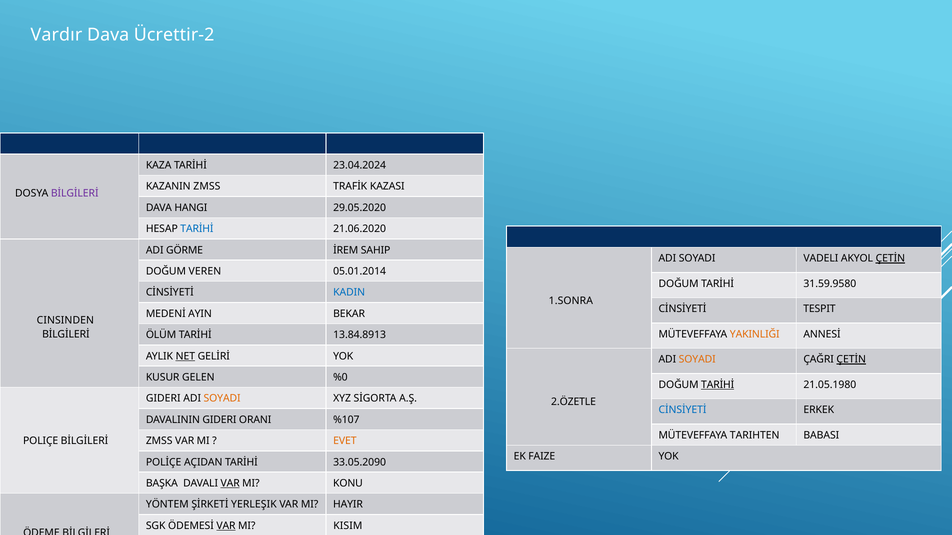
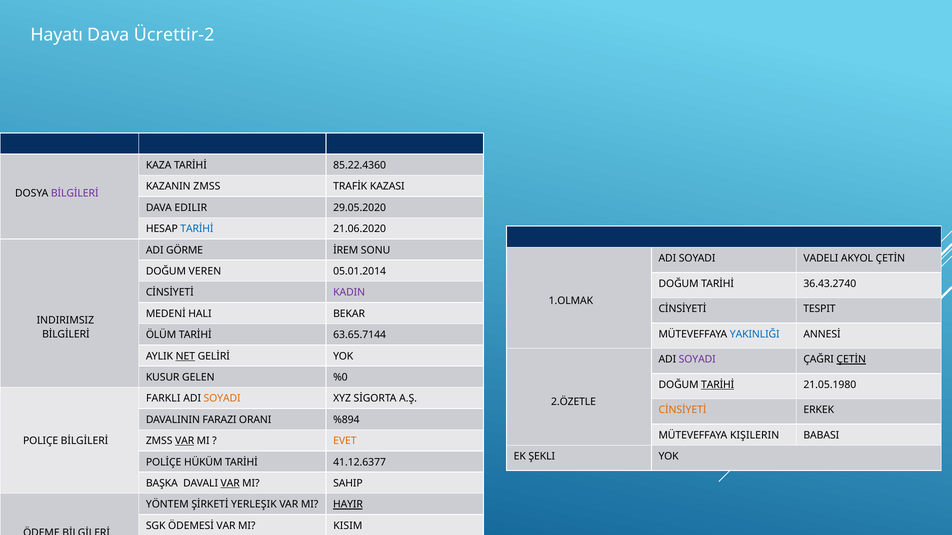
Vardır: Vardır -> Hayatı (57, 35)
23.04.2024: 23.04.2024 -> 85.22.4360 (360, 165)
HANGI: HANGI -> EDILIR (191, 208)
SAHIP: SAHIP -> SONU (376, 250)
ÇETİN underline: present -> none (890, 259)
31.59.9580: 31.59.9580 -> 36.43.2740 (830, 284)
KADIN colour: blue -> purple (349, 293)
1.SONRA: 1.SONRA -> 1.OLMAK (571, 301)
AYIN: AYIN -> HALI (200, 314)
CINSINDEN: CINSINDEN -> INDIRIMSIZ (65, 321)
YAKINLIĞI colour: orange -> blue (755, 335)
13.84.8913: 13.84.8913 -> 63.65.7144 (360, 335)
SOYADI colour: orange -> purple (697, 360)
GIDERI: GIDERI -> FARKLI (163, 399)
CİNSİYETİ colour: blue -> orange (682, 410)
DAVALININ GIDERI: GIDERI -> FARAZI (219, 420)
%107: %107 -> %894 (346, 420)
TARIHTEN: TARIHTEN -> KIŞILERIN (755, 436)
VAR underline: none -> present (185, 441)
FAIZE: FAIZE -> ŞEKLI (542, 457)
AÇIDAN: AÇIDAN -> HÜKÜM (203, 463)
33.05.2090: 33.05.2090 -> 41.12.6377 (360, 463)
KONU: KONU -> SAHIP (348, 484)
HAYIR underline: none -> present (348, 505)
VAR underline: present -> none (226, 526)
